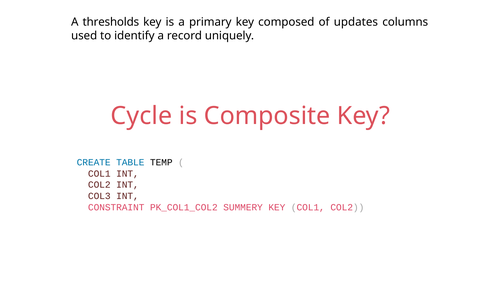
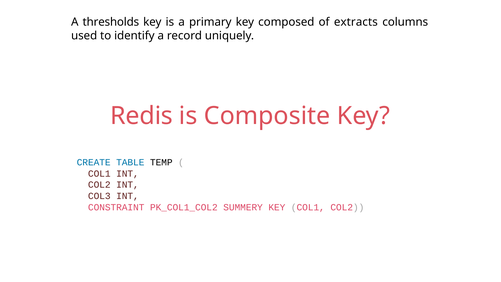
updates: updates -> extracts (356, 22)
Cycle: Cycle -> Redis (142, 116)
